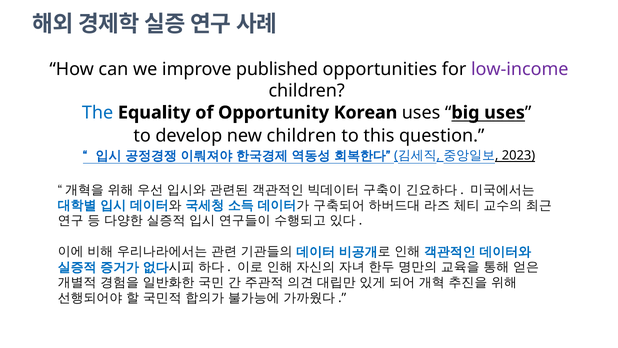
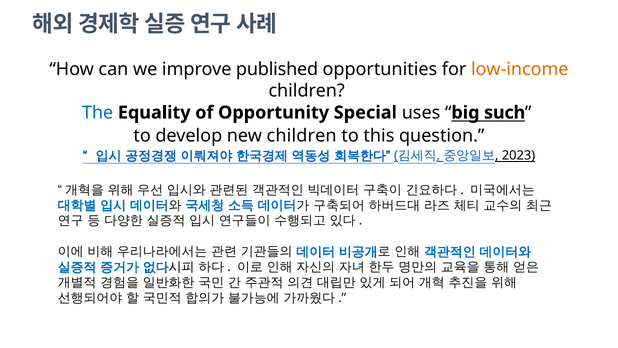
low-income colour: purple -> orange (520, 69)
Korean: Korean -> Special (365, 112)
big uses: uses -> such (505, 112)
